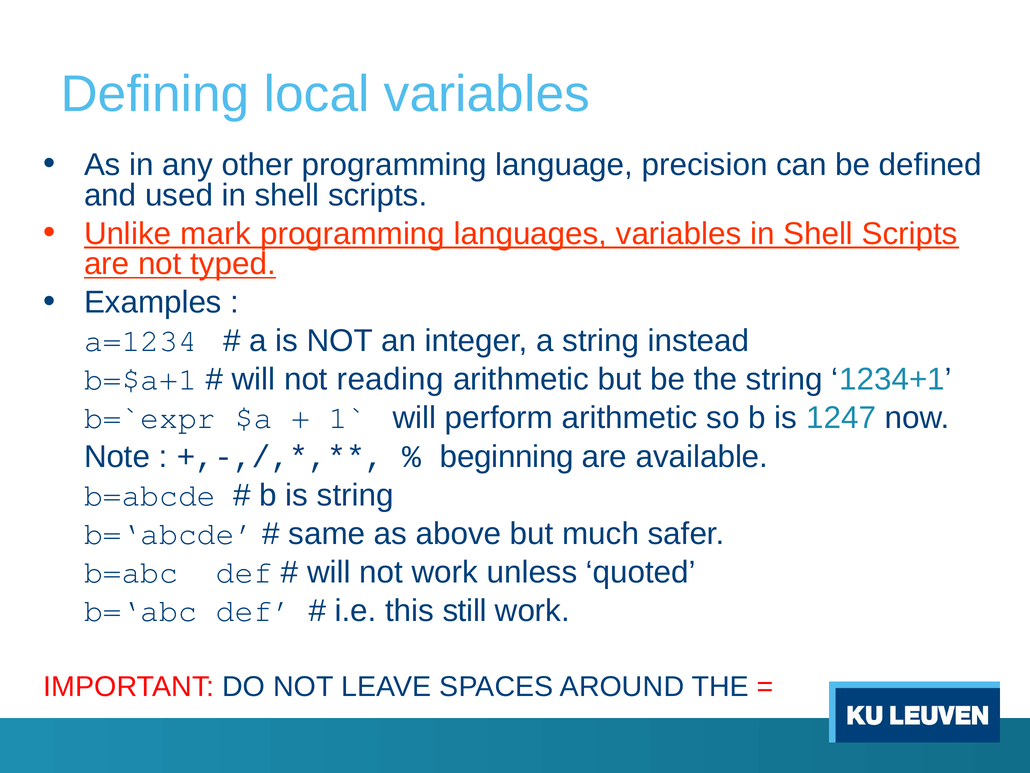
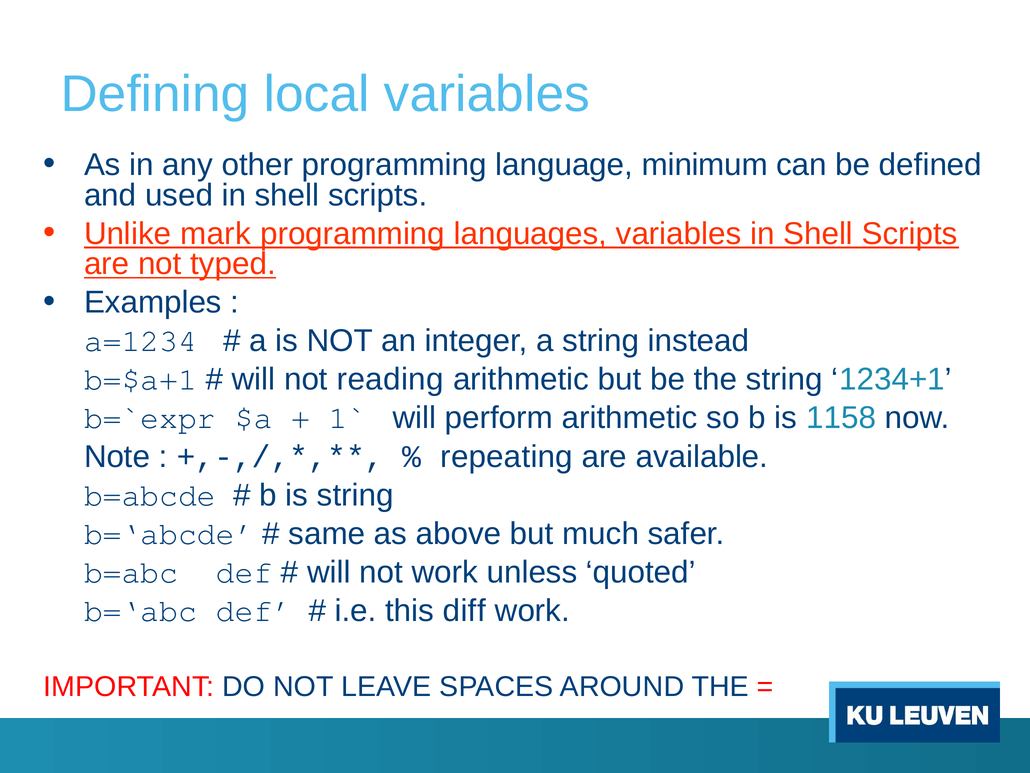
precision: precision -> minimum (705, 165)
1247: 1247 -> 1158 (841, 418)
beginning: beginning -> repeating (507, 456)
still: still -> diff (464, 610)
